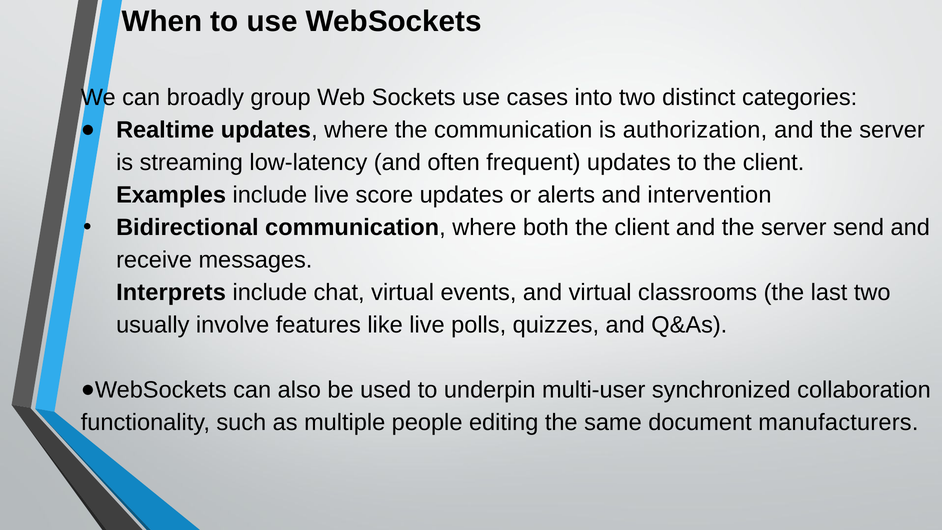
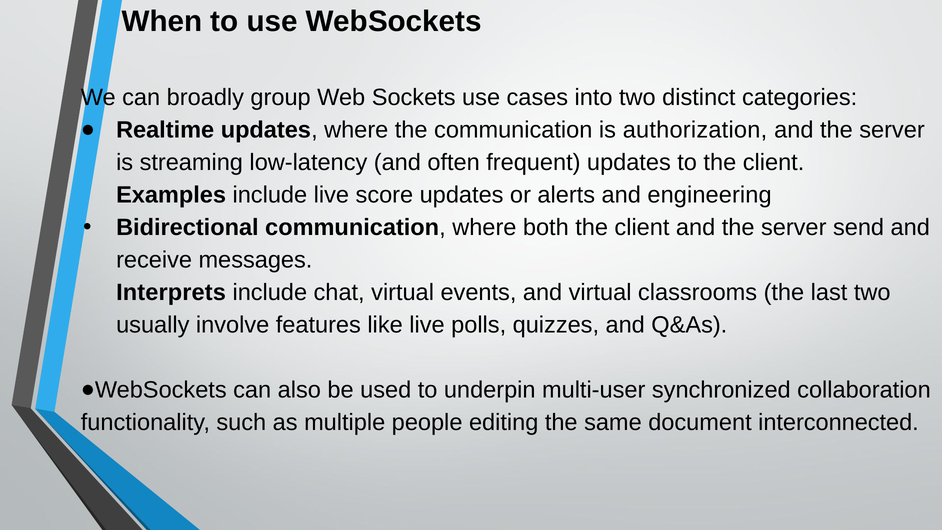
intervention: intervention -> engineering (710, 195)
manufacturers: manufacturers -> interconnected (838, 423)
